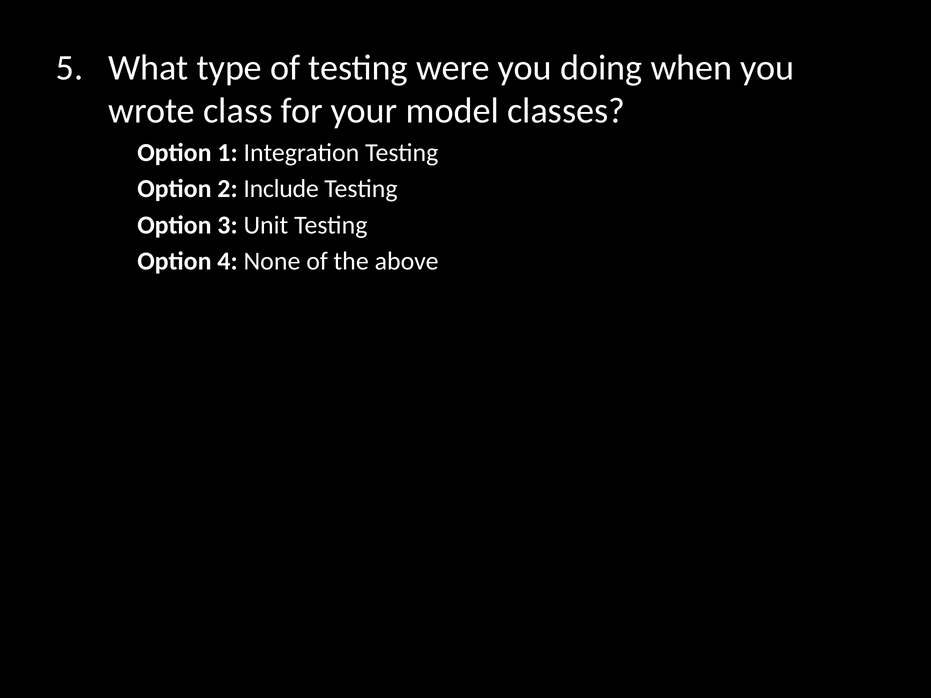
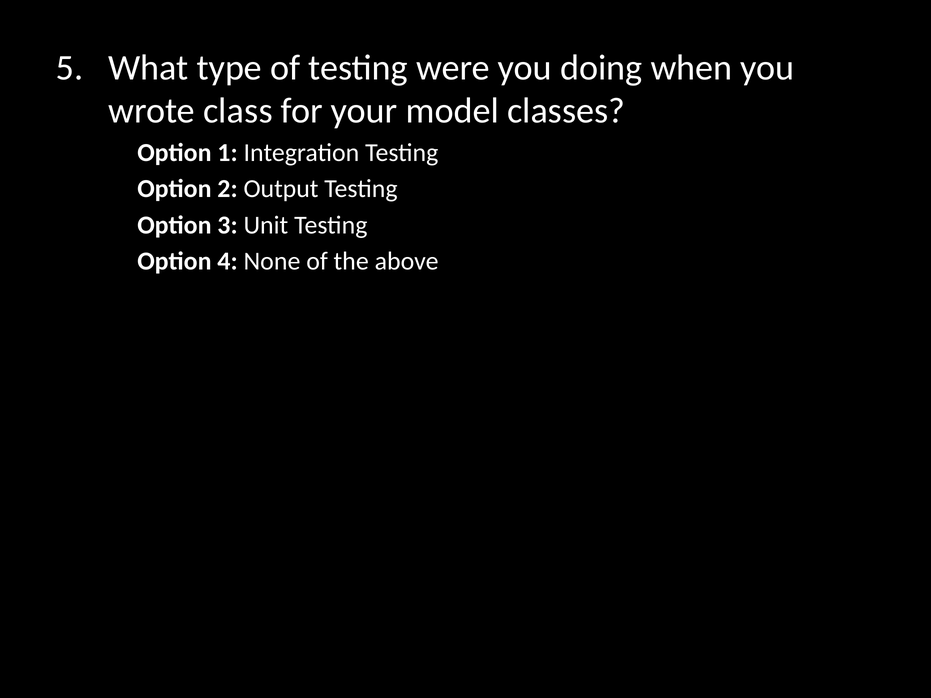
Include: Include -> Output (281, 189)
